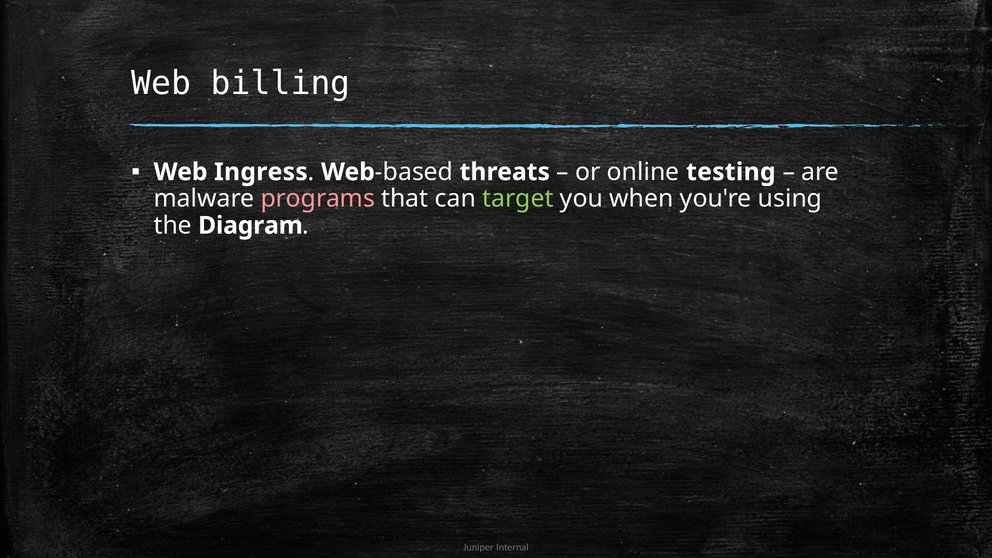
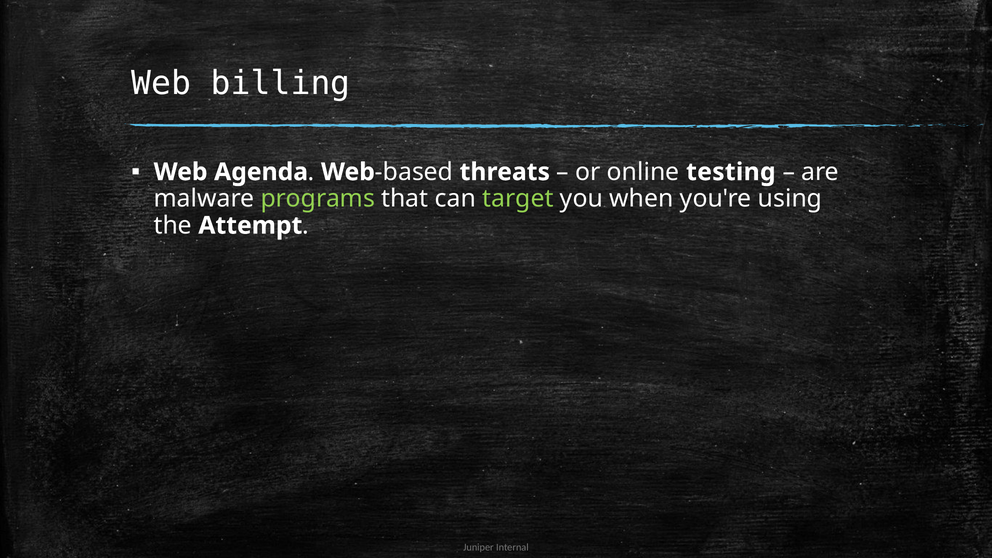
Ingress: Ingress -> Agenda (261, 172)
programs colour: pink -> light green (318, 199)
Diagram: Diagram -> Attempt (250, 226)
